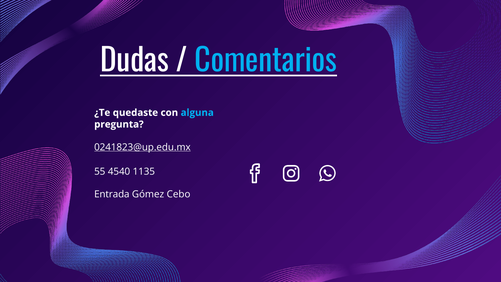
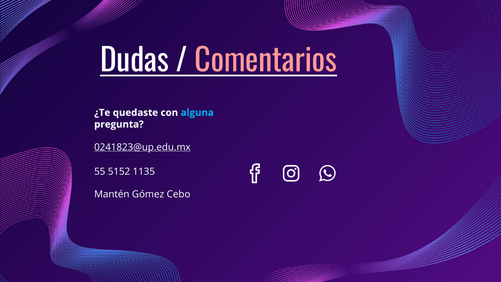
Comentarios colour: light blue -> pink (266, 61)
4540: 4540 -> 5152 (119, 171)
Entrada: Entrada -> Mantén (112, 194)
